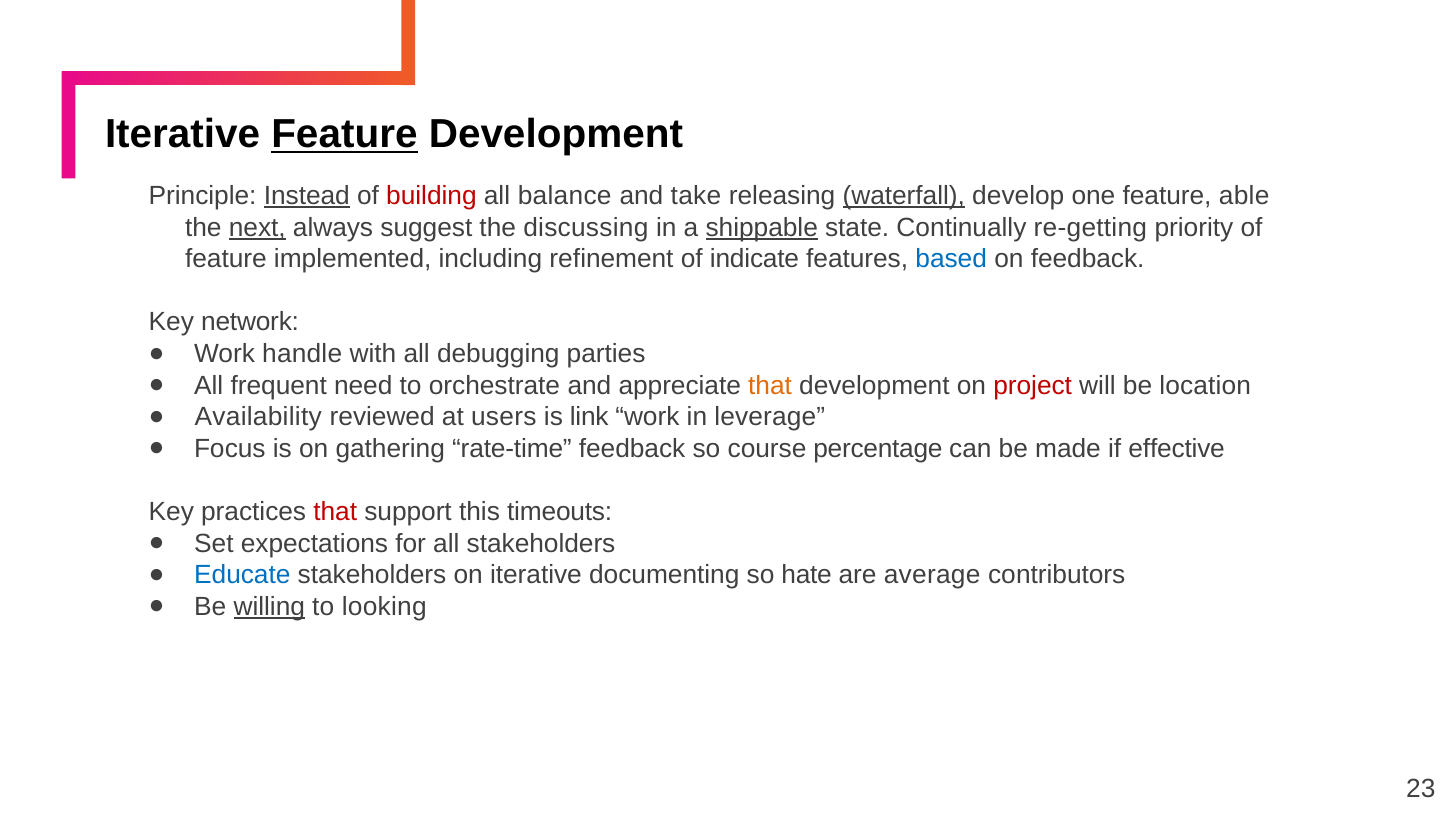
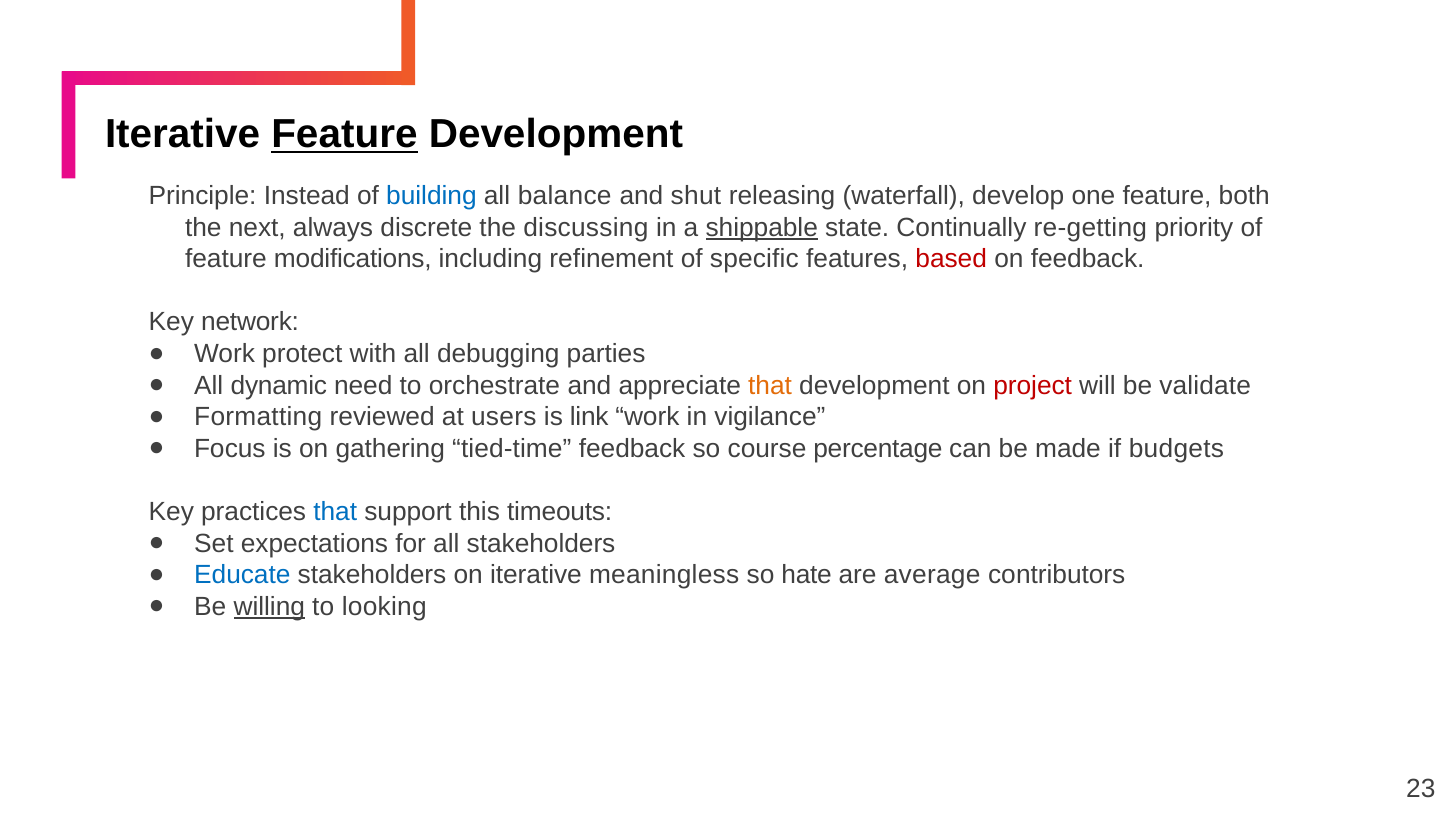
Instead underline: present -> none (307, 196)
building colour: red -> blue (431, 196)
take: take -> shut (696, 196)
waterfall underline: present -> none (904, 196)
able: able -> both (1244, 196)
next underline: present -> none (257, 228)
suggest: suggest -> discrete (426, 228)
implemented: implemented -> modifications (353, 259)
indicate: indicate -> specific (754, 259)
based colour: blue -> red (951, 259)
handle: handle -> protect (302, 354)
frequent: frequent -> dynamic (279, 385)
location: location -> validate (1205, 385)
Availability: Availability -> Formatting (258, 417)
leverage: leverage -> vigilance (770, 417)
rate-time: rate-time -> tied-time (512, 449)
effective: effective -> budgets (1176, 449)
that colour: red -> blue (335, 512)
documenting: documenting -> meaningless (664, 575)
